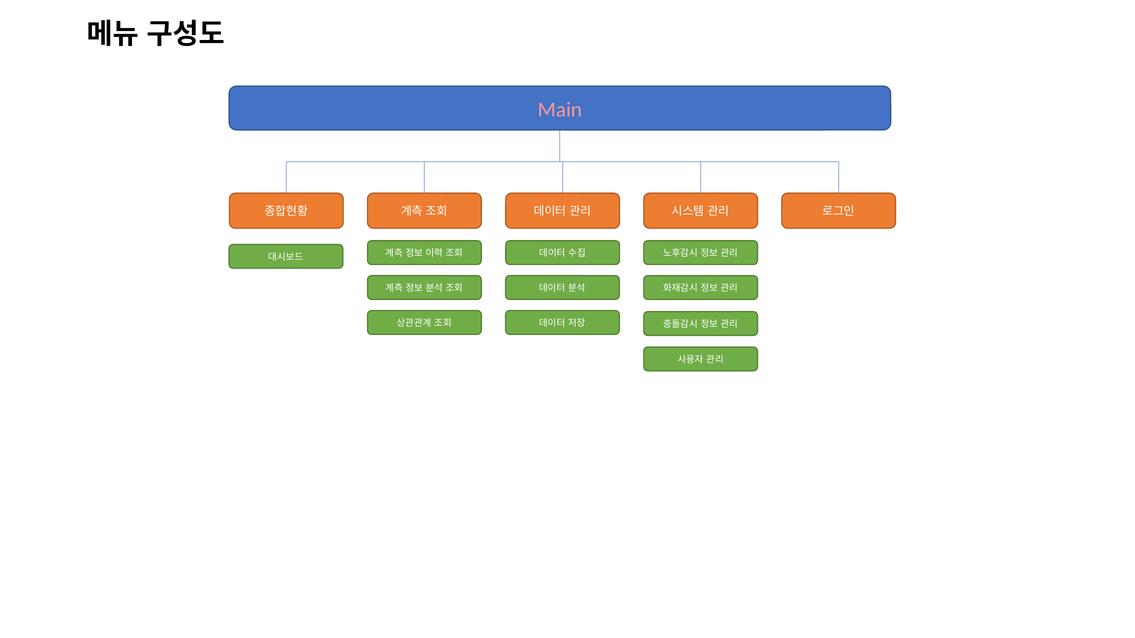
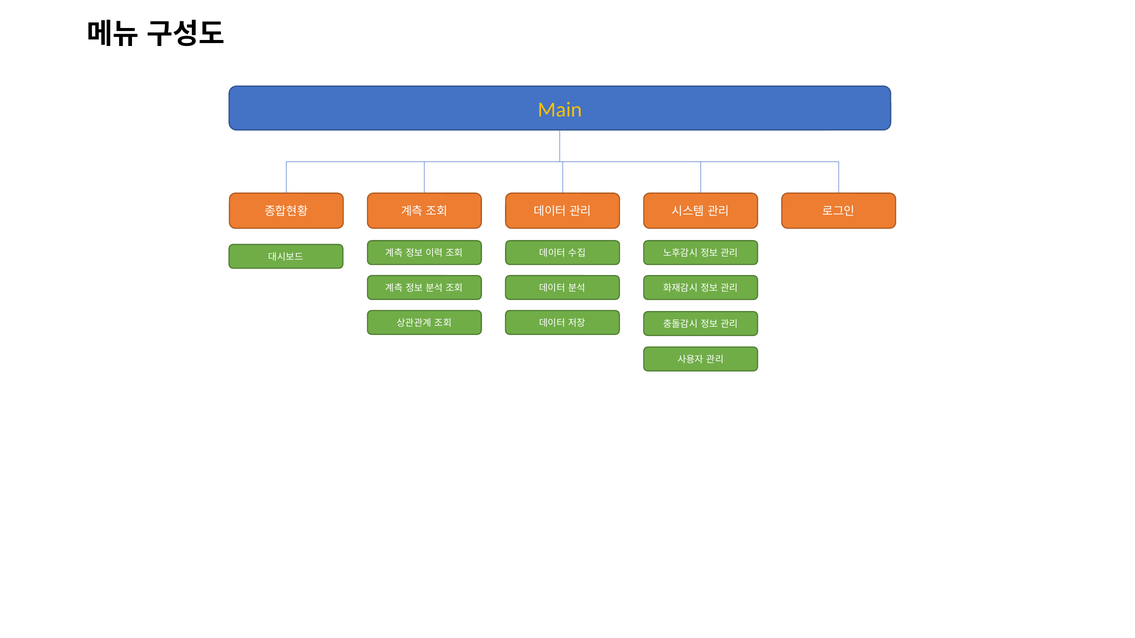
Main colour: pink -> yellow (560, 110)
